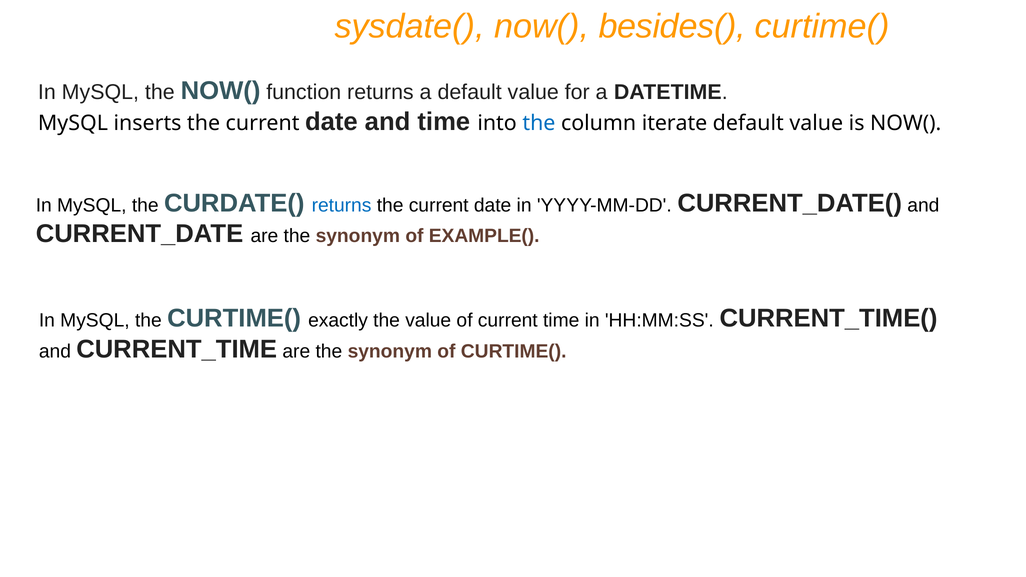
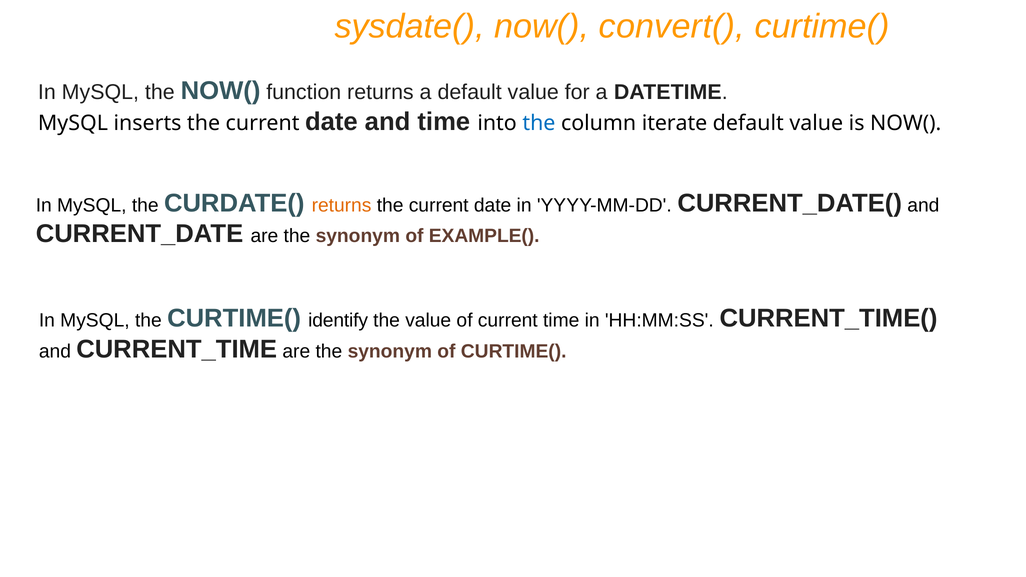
besides(: besides( -> convert( (672, 27)
returns colour: blue -> orange (342, 205)
exactly: exactly -> identify (338, 320)
